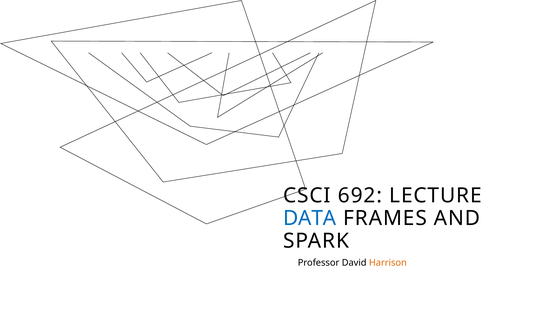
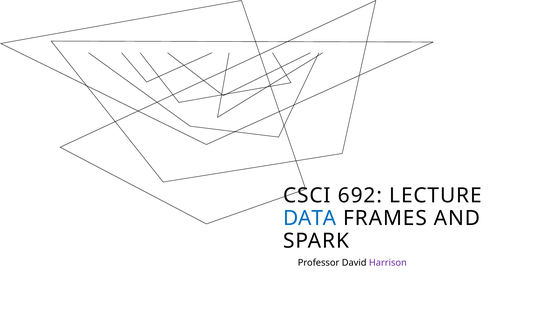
Harrison colour: orange -> purple (388, 263)
